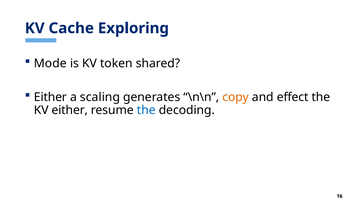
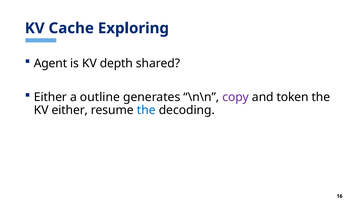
Mode: Mode -> Agent (50, 63)
token: token -> depth (116, 63)
scaling: scaling -> outline (100, 97)
copy colour: orange -> purple (236, 97)
effect: effect -> token (293, 97)
